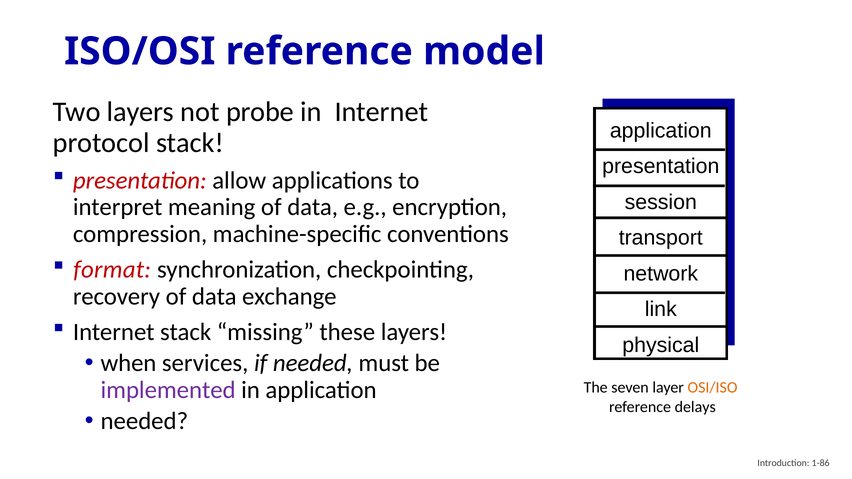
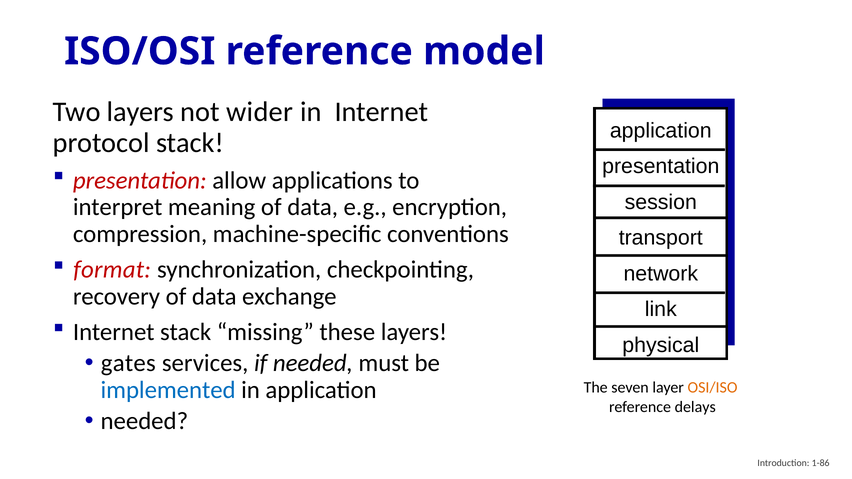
probe: probe -> wider (260, 112)
when: when -> gates (128, 363)
implemented colour: purple -> blue (168, 390)
